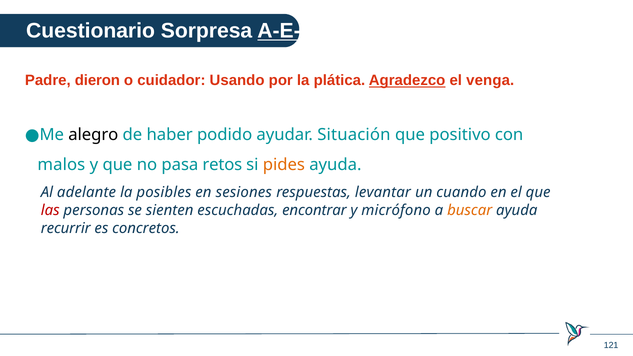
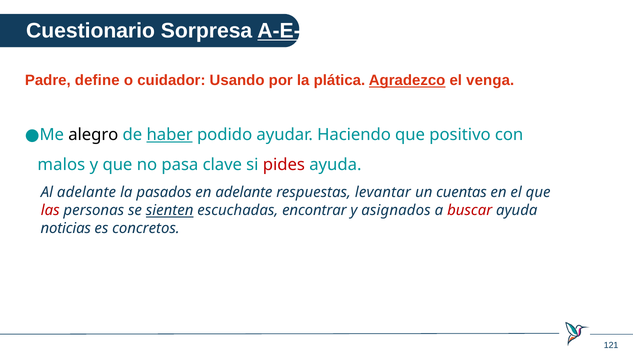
dieron: dieron -> define (97, 80)
haber underline: none -> present (170, 135)
Situación: Situación -> Haciendo (354, 135)
retos: retos -> clave (222, 165)
pides colour: orange -> red (284, 165)
posibles: posibles -> pasados (164, 193)
en sesiones: sesiones -> adelante (244, 193)
cuando: cuando -> cuentas (462, 193)
sienten underline: none -> present (170, 211)
micrófono: micrófono -> asignados (396, 211)
buscar colour: orange -> red (470, 211)
recurrir: recurrir -> noticias (66, 228)
